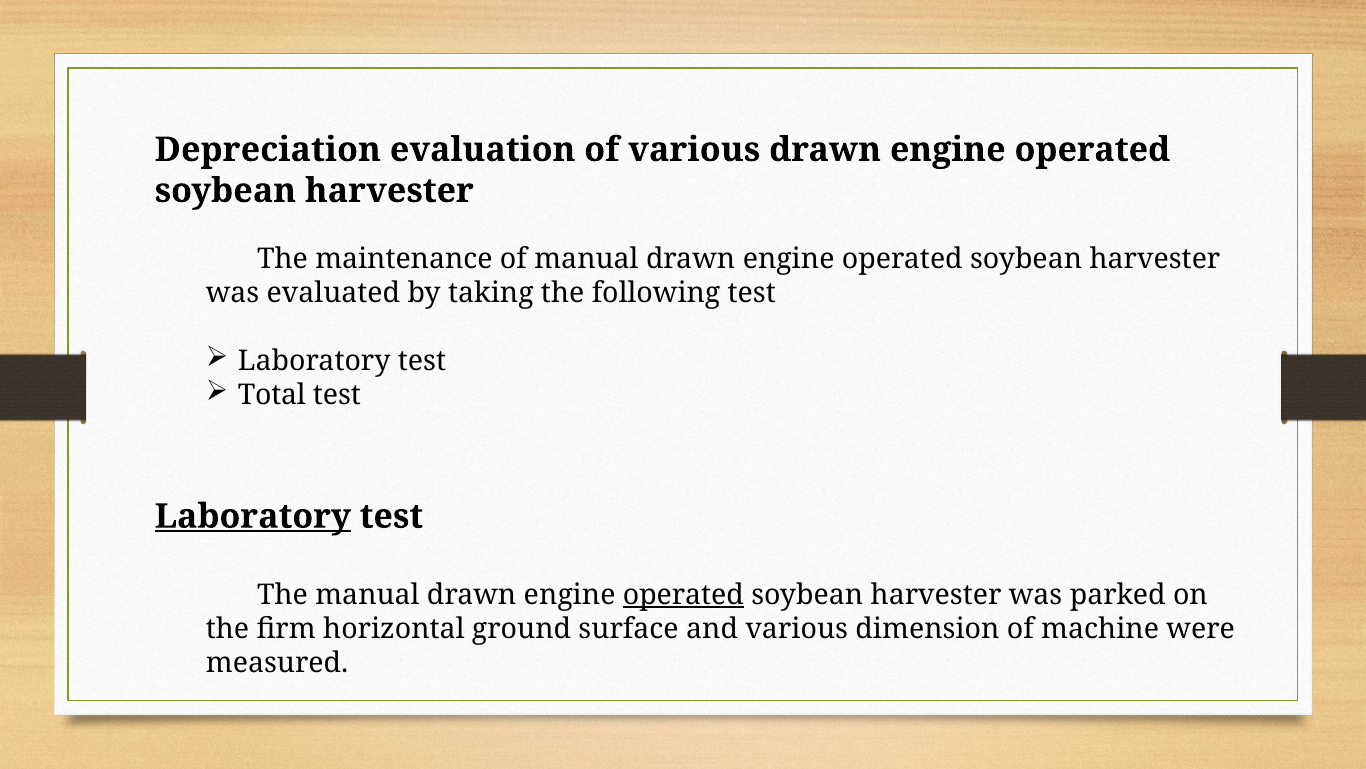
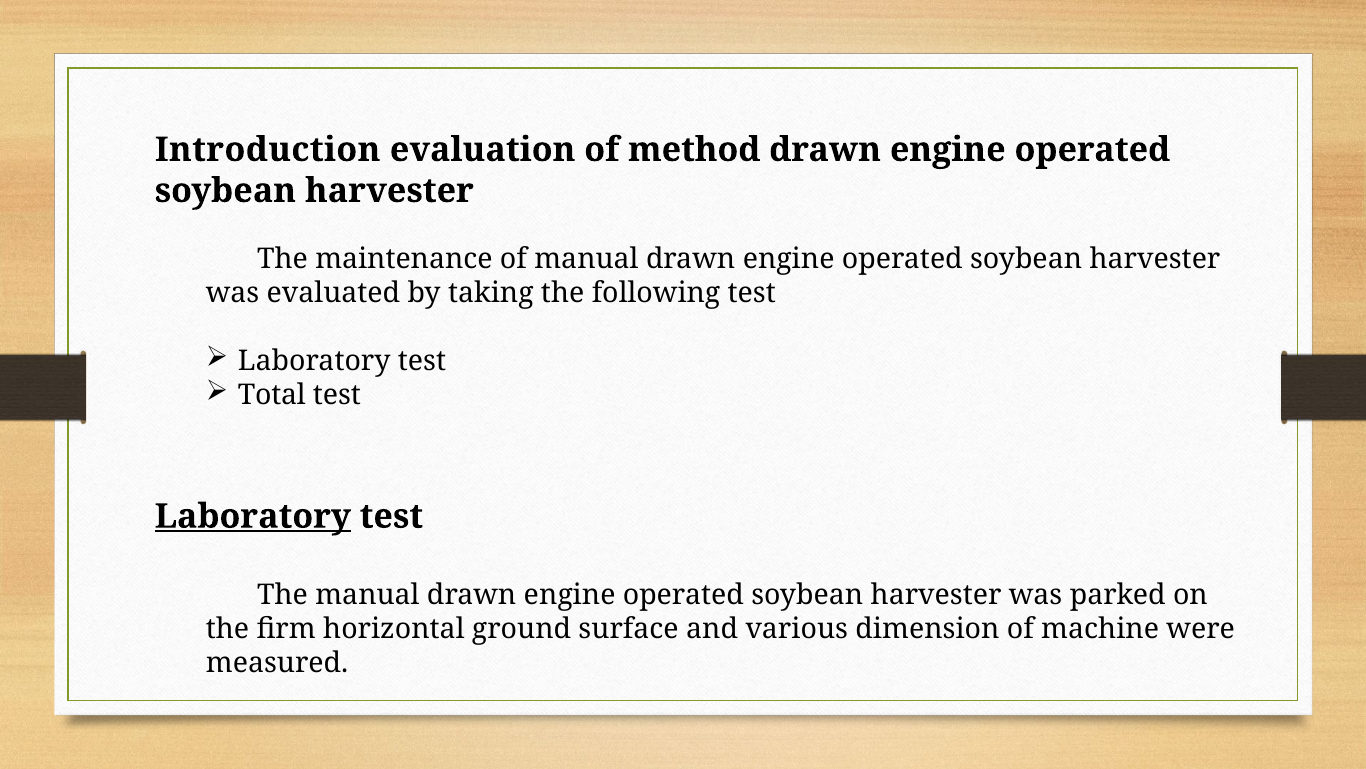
Depreciation: Depreciation -> Introduction (268, 150)
of various: various -> method (694, 150)
operated underline: present -> none (683, 594)
